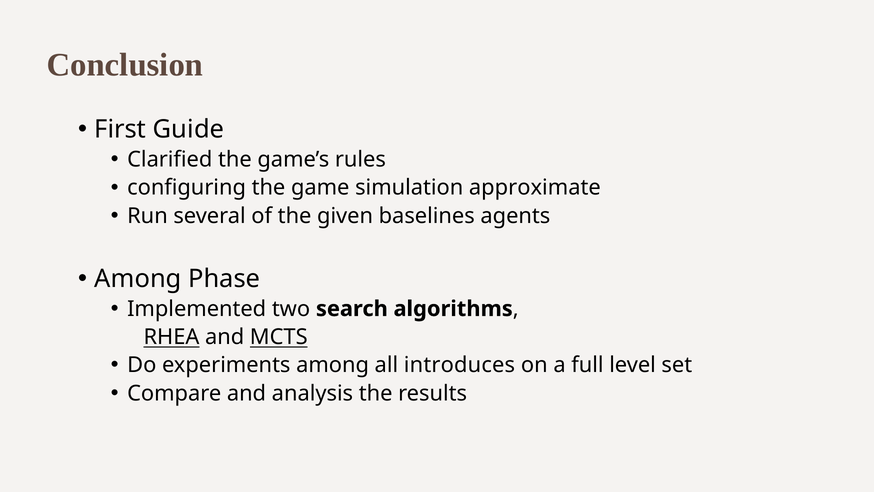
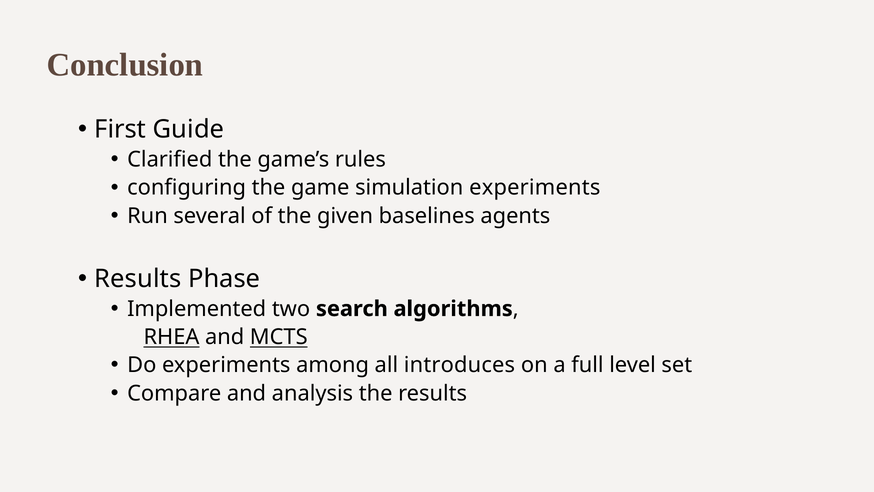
simulation approximate: approximate -> experiments (535, 188)
Among: Among -> Results (138, 278)
